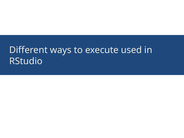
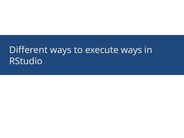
execute used: used -> ways (131, 50)
